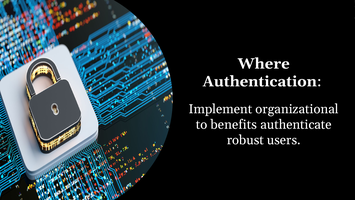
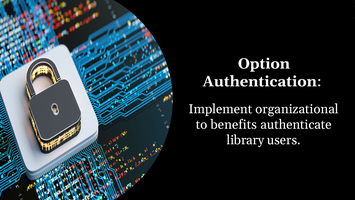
Where: Where -> Option (264, 64)
robust: robust -> library (245, 140)
